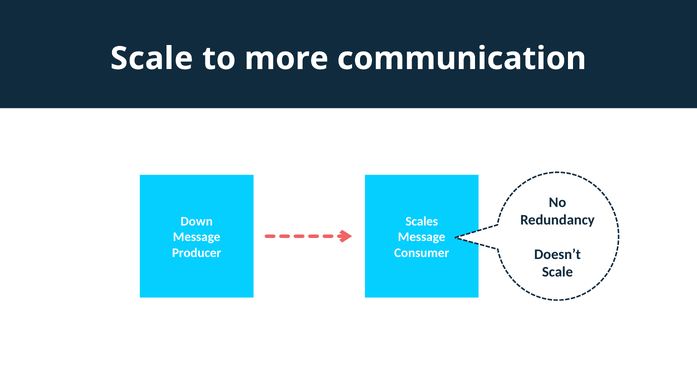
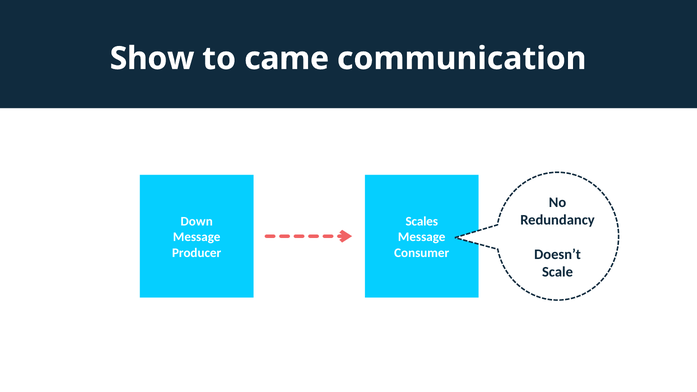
Scale: Scale -> Show (152, 59)
more: more -> came (287, 59)
